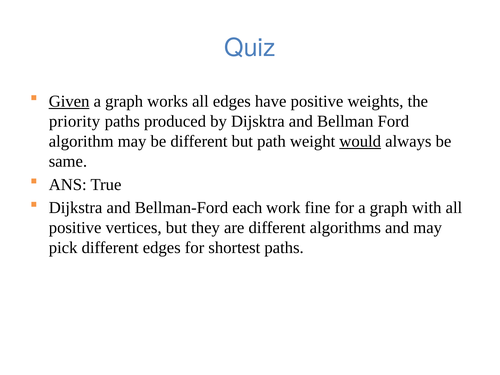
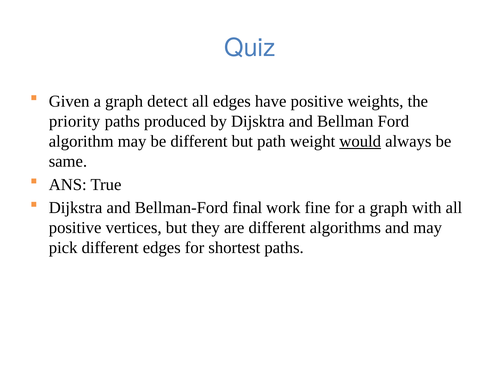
Given underline: present -> none (69, 101)
works: works -> detect (167, 101)
each: each -> final (247, 208)
